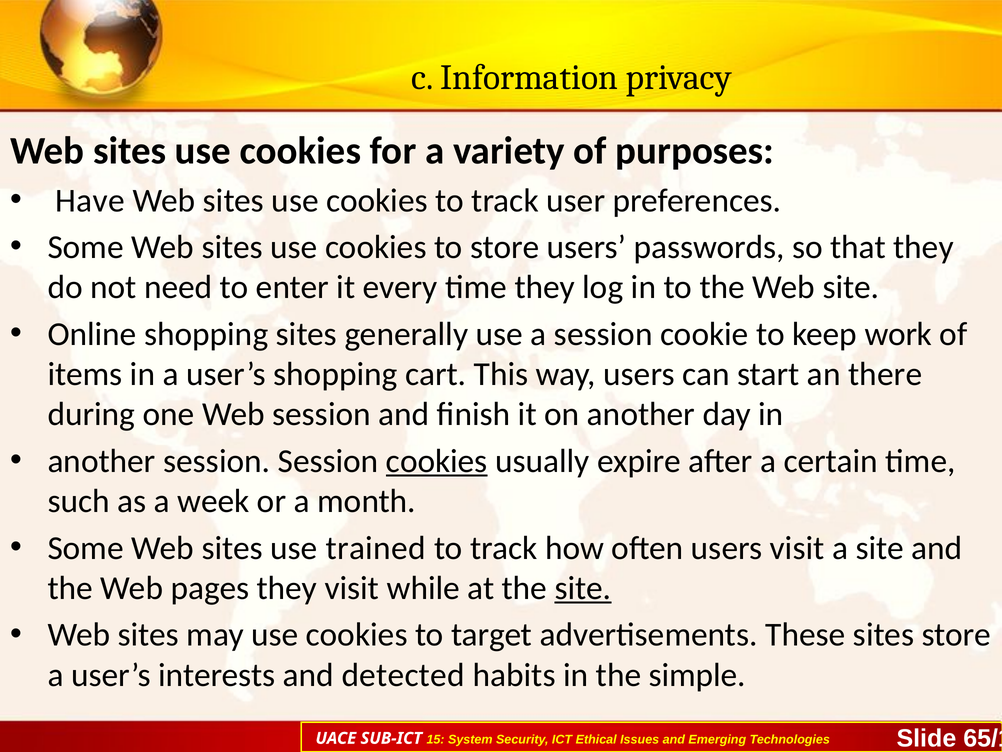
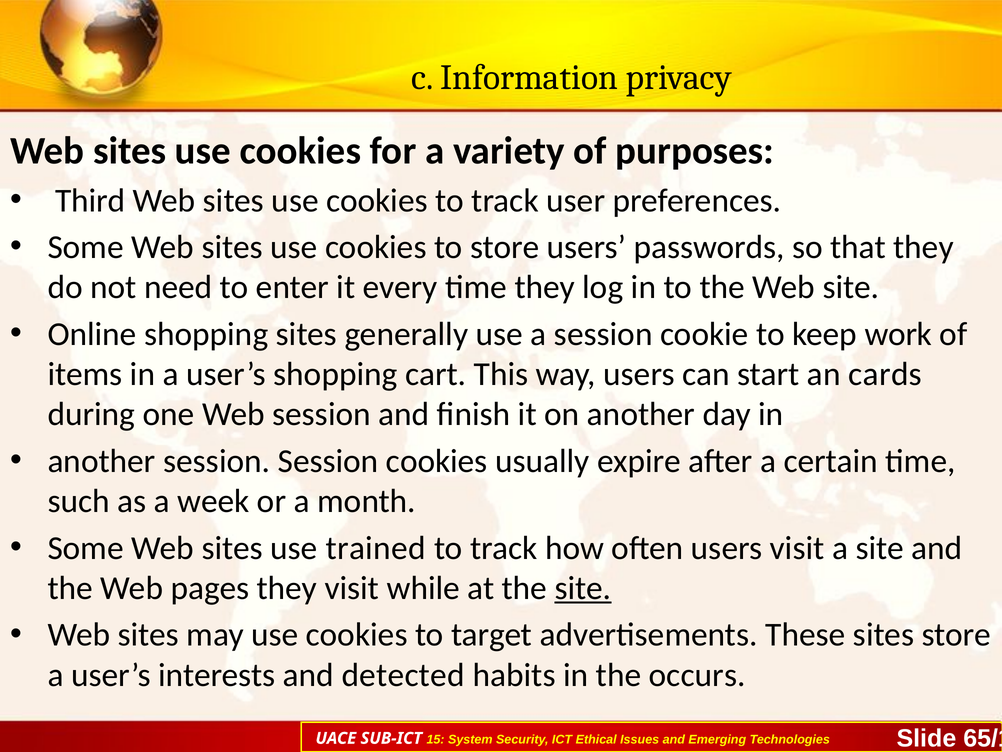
Have: Have -> Third (90, 200)
there: there -> cards (885, 374)
cookies underline: present -> none (437, 461)
simple: simple -> occurs (697, 675)
